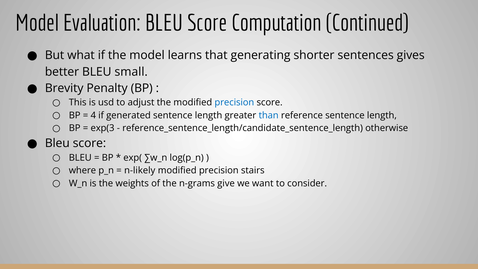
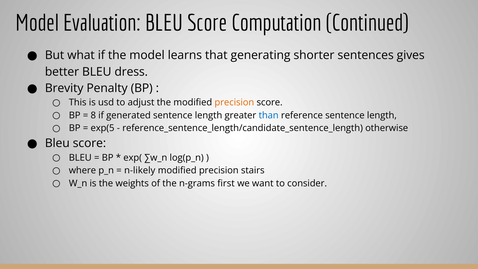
small: small -> dress (131, 72)
precision colour: blue -> orange (234, 102)
4: 4 -> 8 (93, 115)
exp(3: exp(3 -> exp(5 (103, 128)
give: give -> first (226, 183)
